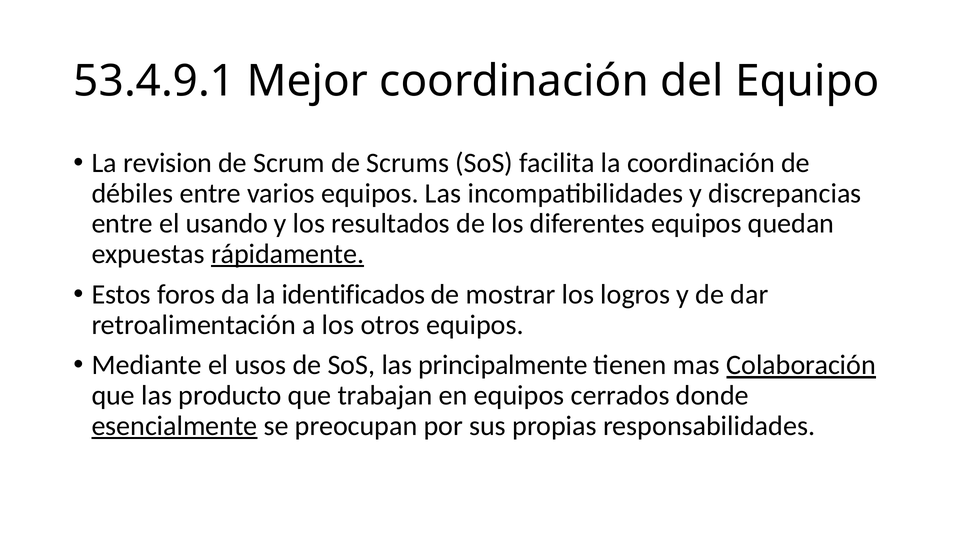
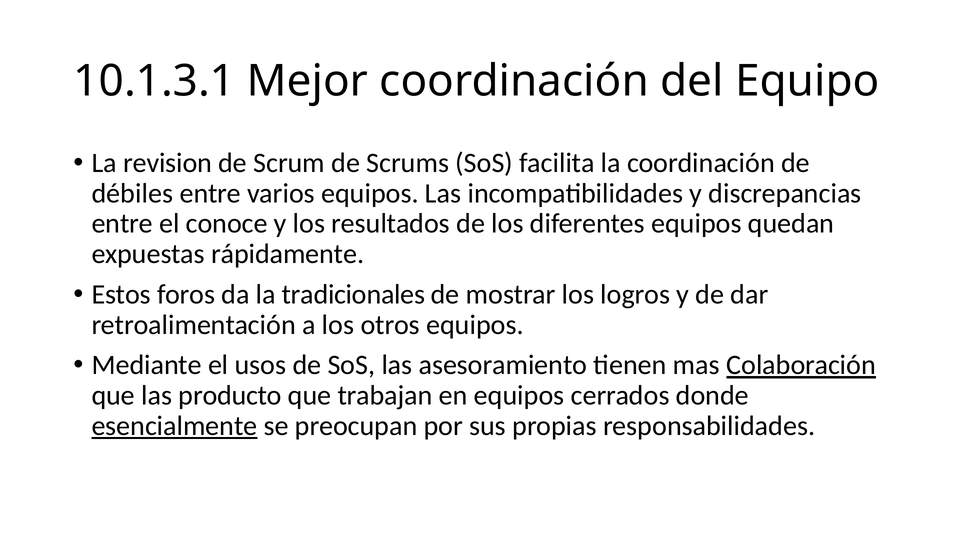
53.4.9.1: 53.4.9.1 -> 10.1.3.1 (154, 81)
usando: usando -> conoce (227, 224)
rápidamente underline: present -> none (288, 254)
identificados: identificados -> tradicionales (353, 295)
principalmente: principalmente -> asesoramiento (503, 365)
